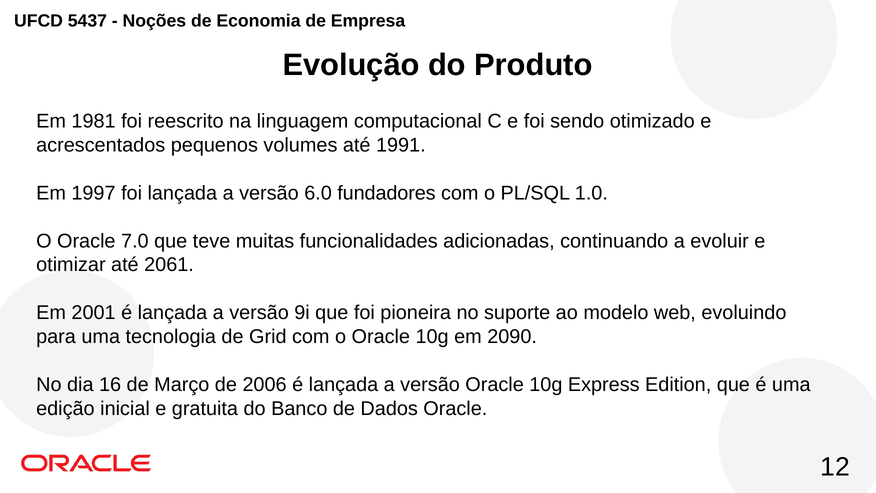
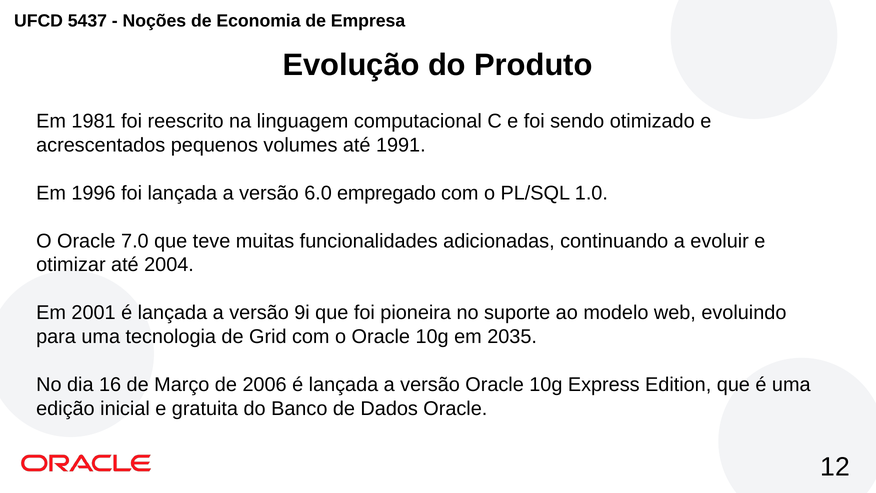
1997: 1997 -> 1996 (94, 193)
fundadores: fundadores -> empregado (387, 193)
2061: 2061 -> 2004 (169, 265)
2090: 2090 -> 2035 (512, 337)
